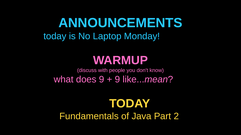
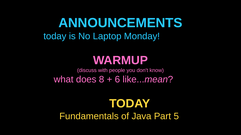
does 9: 9 -> 8 (102, 80)
9: 9 -> 6 (117, 80)
2: 2 -> 5 (176, 117)
